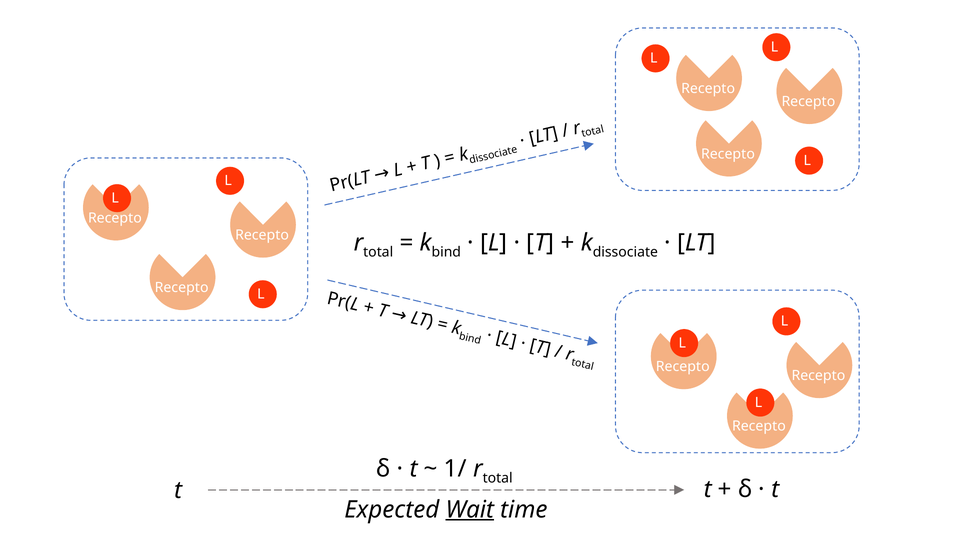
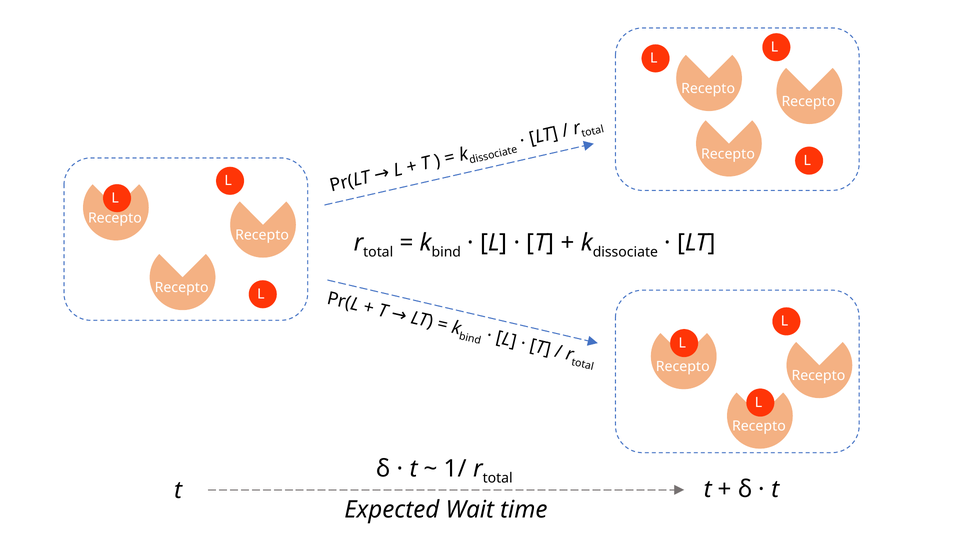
Wait underline: present -> none (470, 510)
